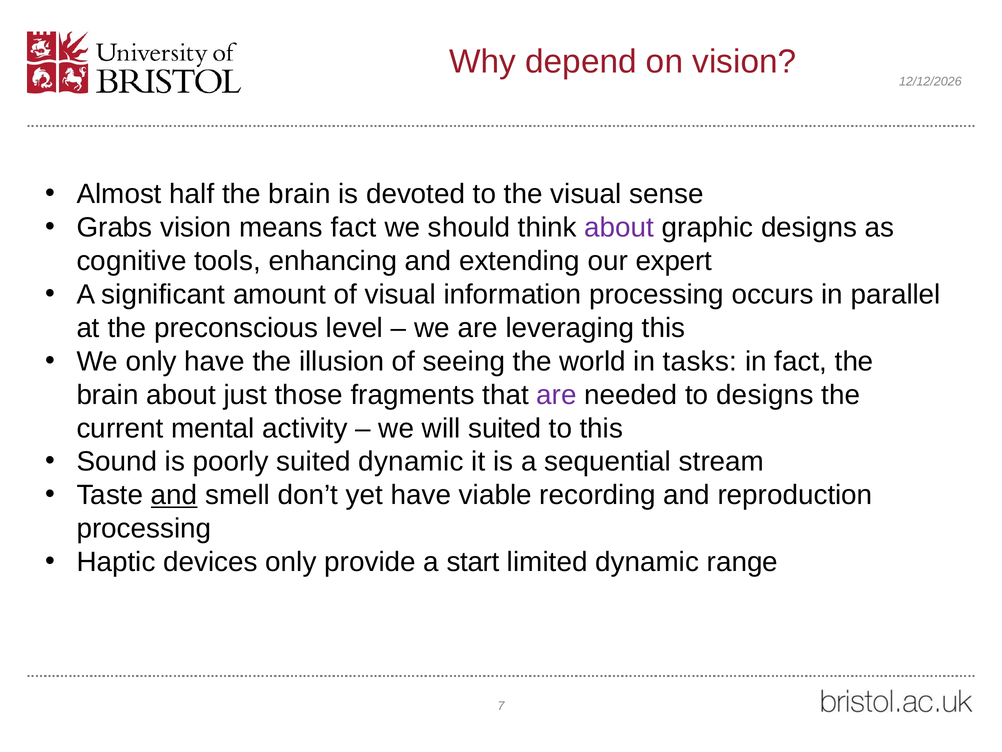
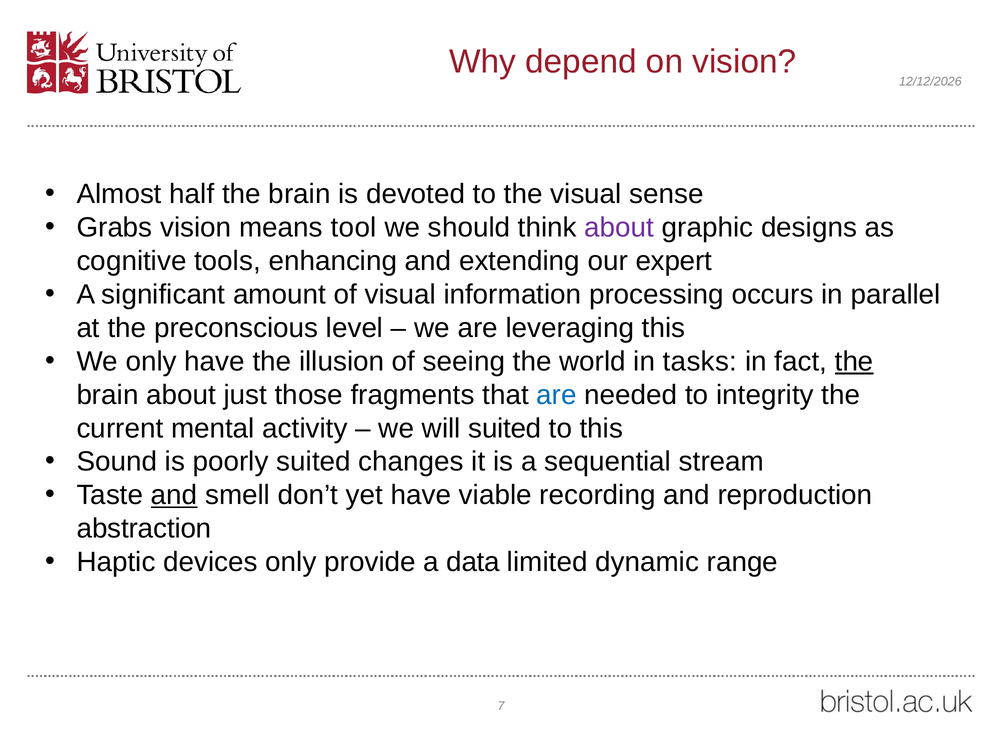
means fact: fact -> tool (354, 228)
the underline: none -> present (854, 361)
are colour: purple -> blue (557, 395)
to designs: designs -> integrity (765, 395)
suited dynamic: dynamic -> changes (411, 461)
processing: processing -> abstraction (144, 528)
start: start -> data (473, 562)
